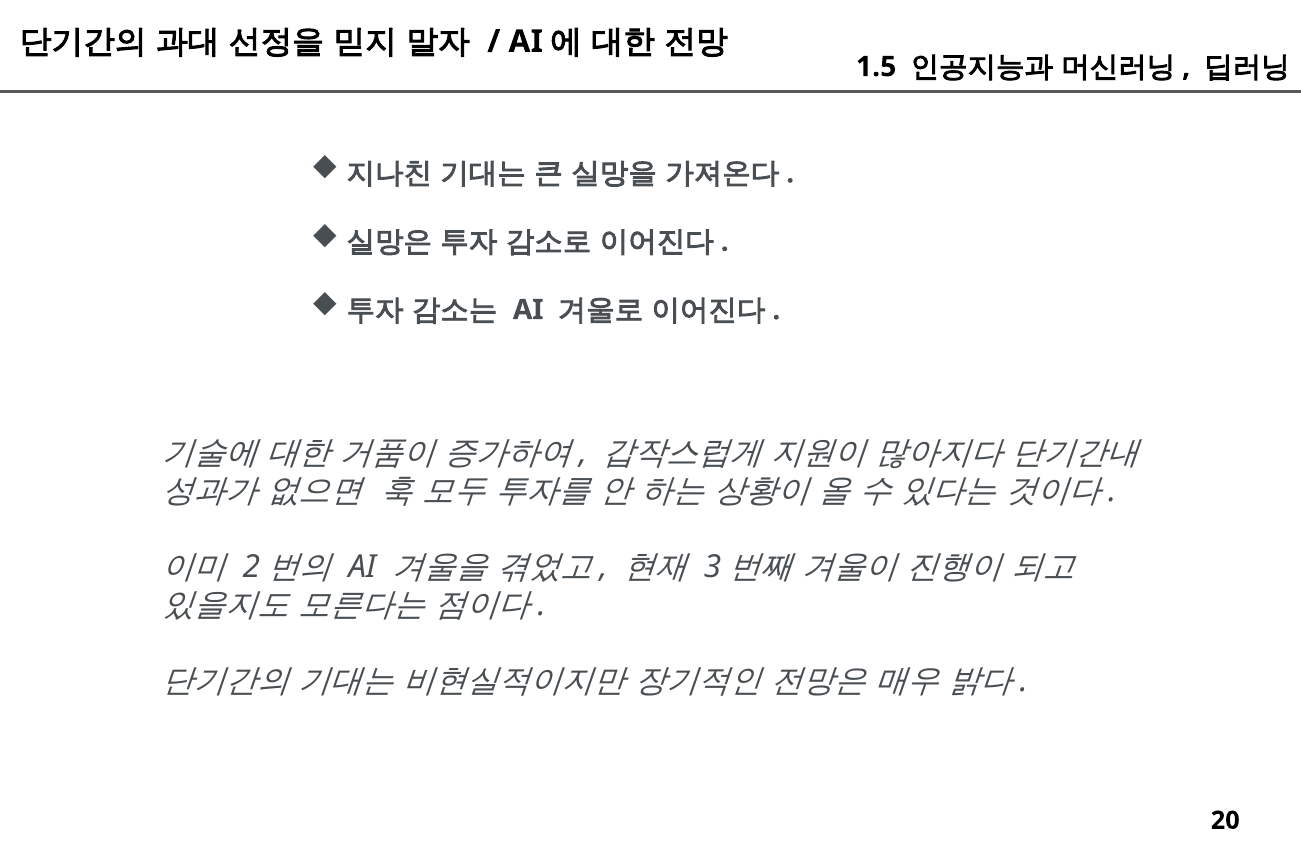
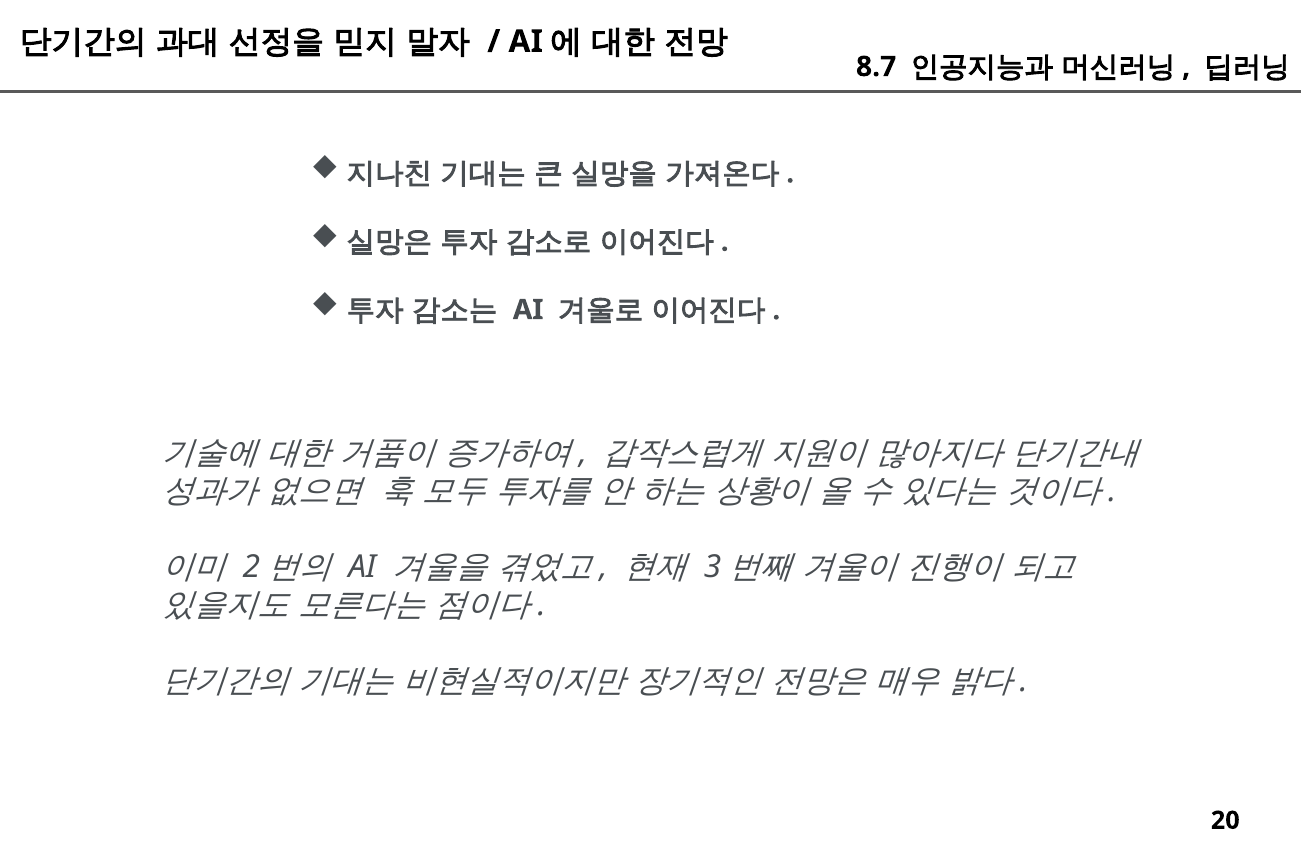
1.5: 1.5 -> 8.7 (876, 67)
